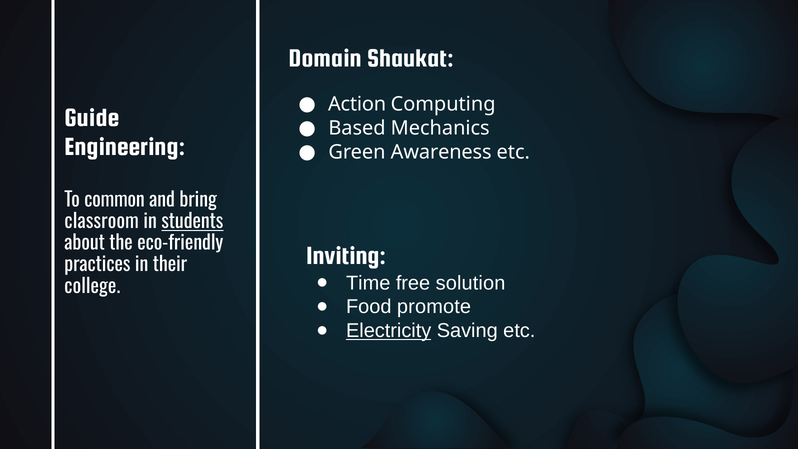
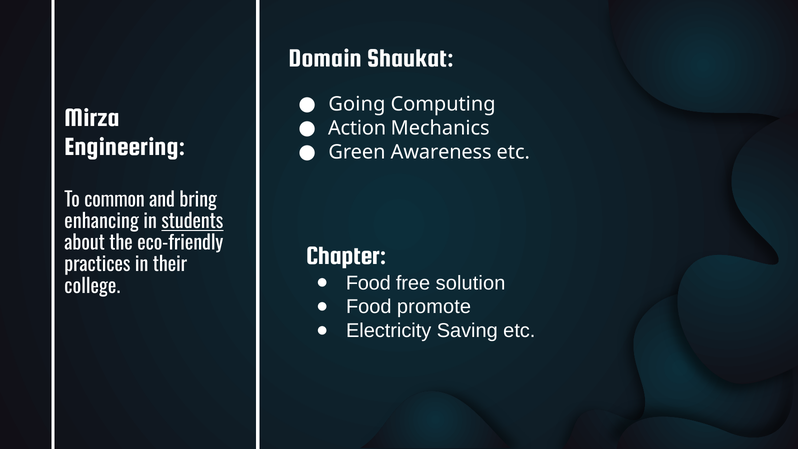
Action: Action -> Going (357, 104)
Guide: Guide -> Mirza (92, 118)
Based: Based -> Action (357, 128)
classroom: classroom -> enhancing (102, 222)
Inviting: Inviting -> Chapter (346, 255)
Time: Time -> Food (368, 283)
Electricity underline: present -> none (389, 331)
